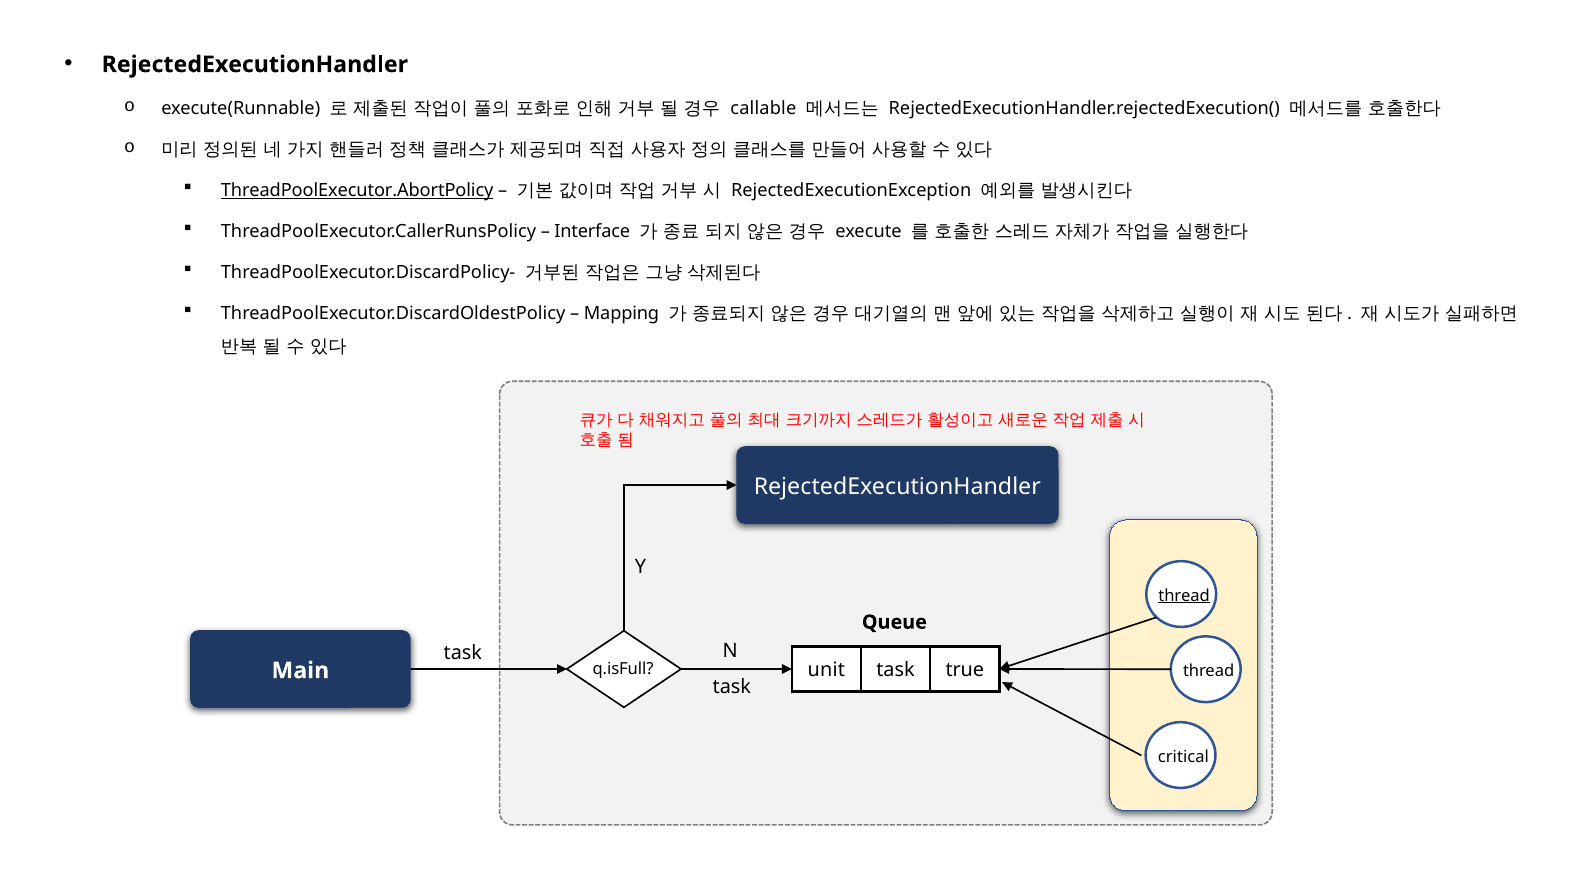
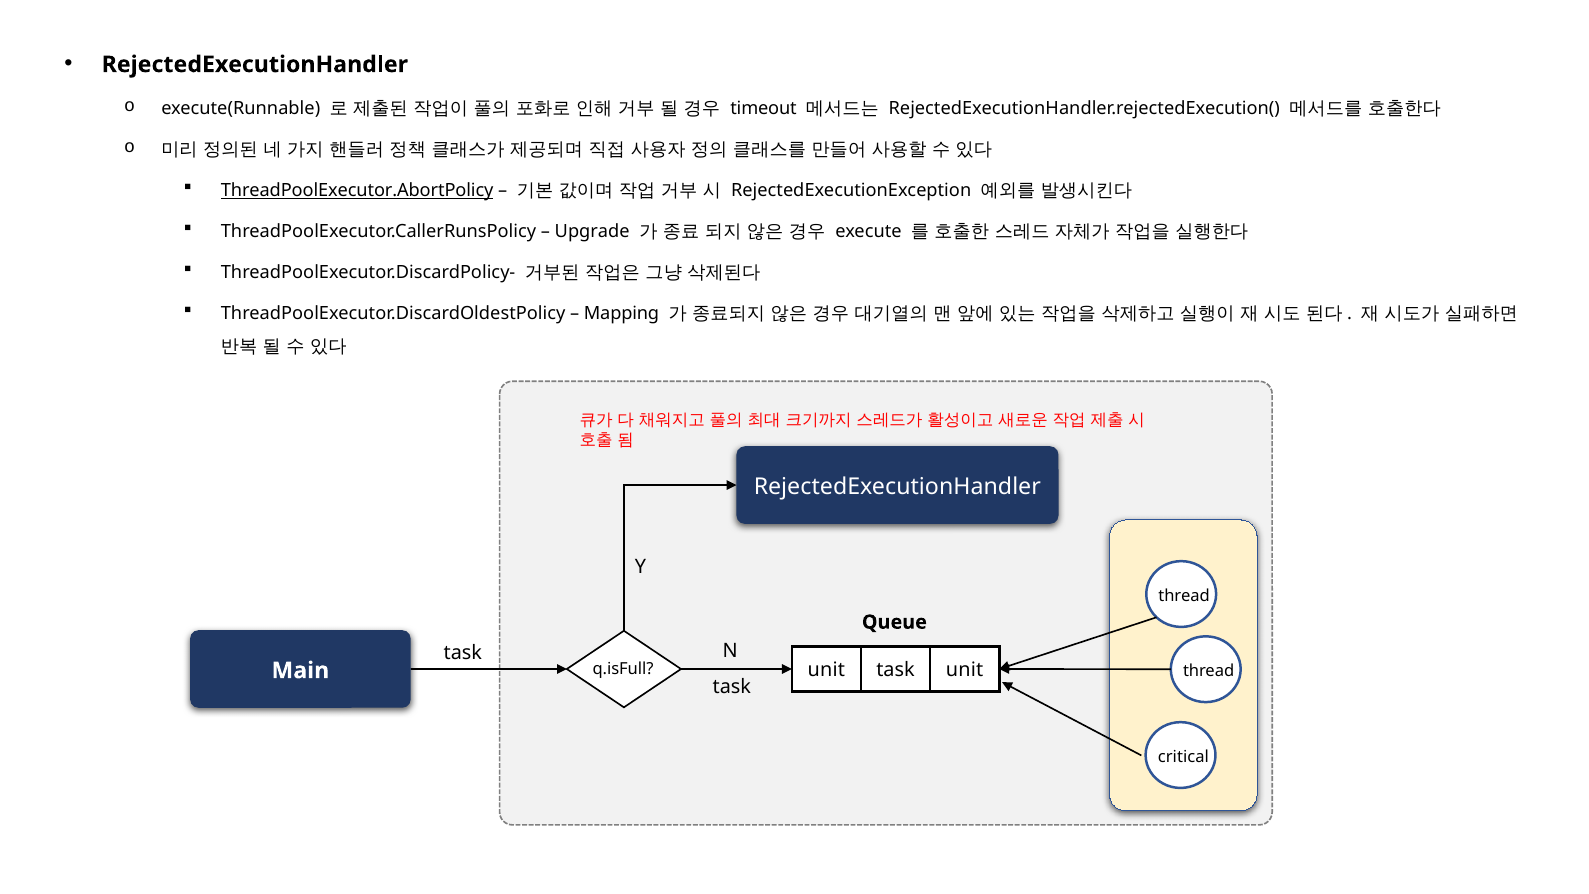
callable: callable -> timeout (764, 108)
Interface: Interface -> Upgrade (592, 231)
thread underline: present -> none (1184, 595)
task true: true -> unit (965, 670)
